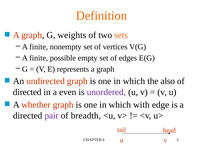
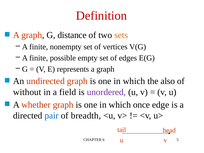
Definition colour: orange -> red (101, 16)
weights: weights -> distance (72, 35)
directed: directed -> without (27, 92)
even: even -> field (68, 92)
with: with -> once (142, 105)
pair colour: purple -> blue (52, 116)
